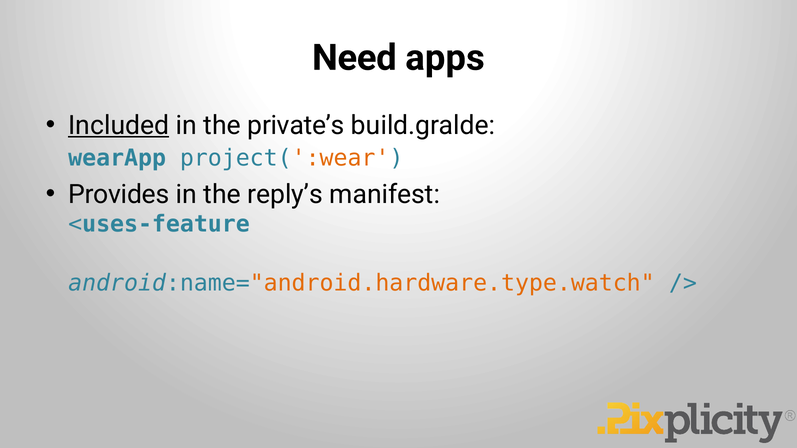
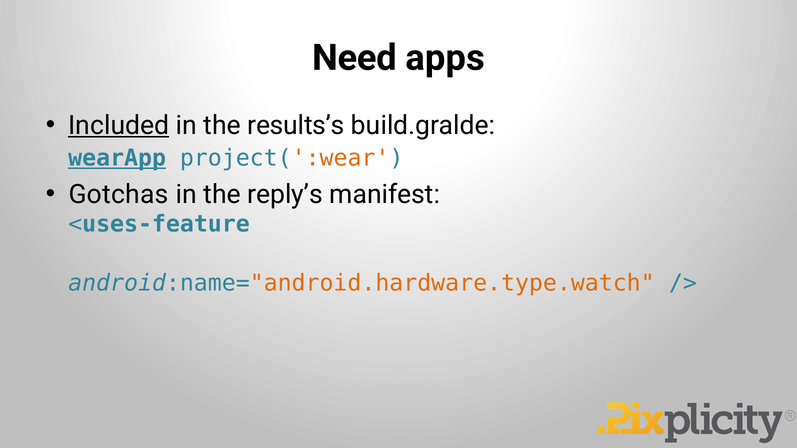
private’s: private’s -> results’s (296, 125)
wearApp underline: none -> present (117, 158)
Provides: Provides -> Gotchas (119, 194)
